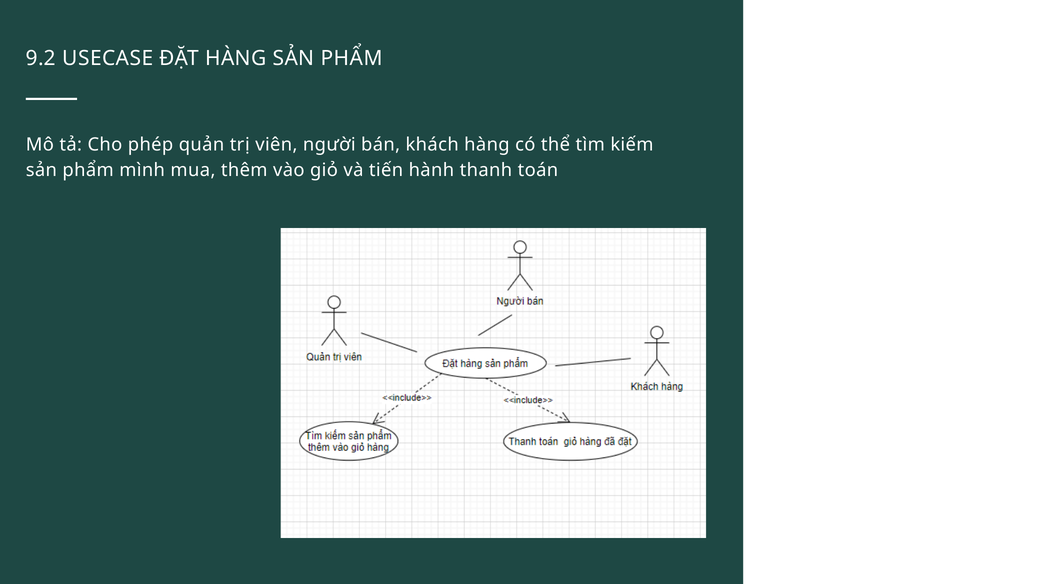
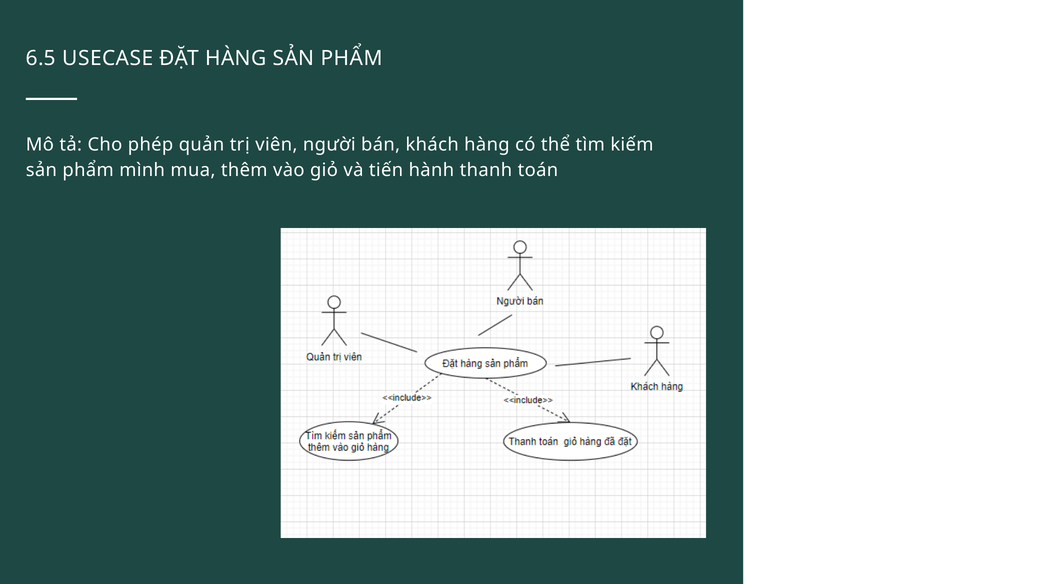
9.2: 9.2 -> 6.5 (41, 58)
